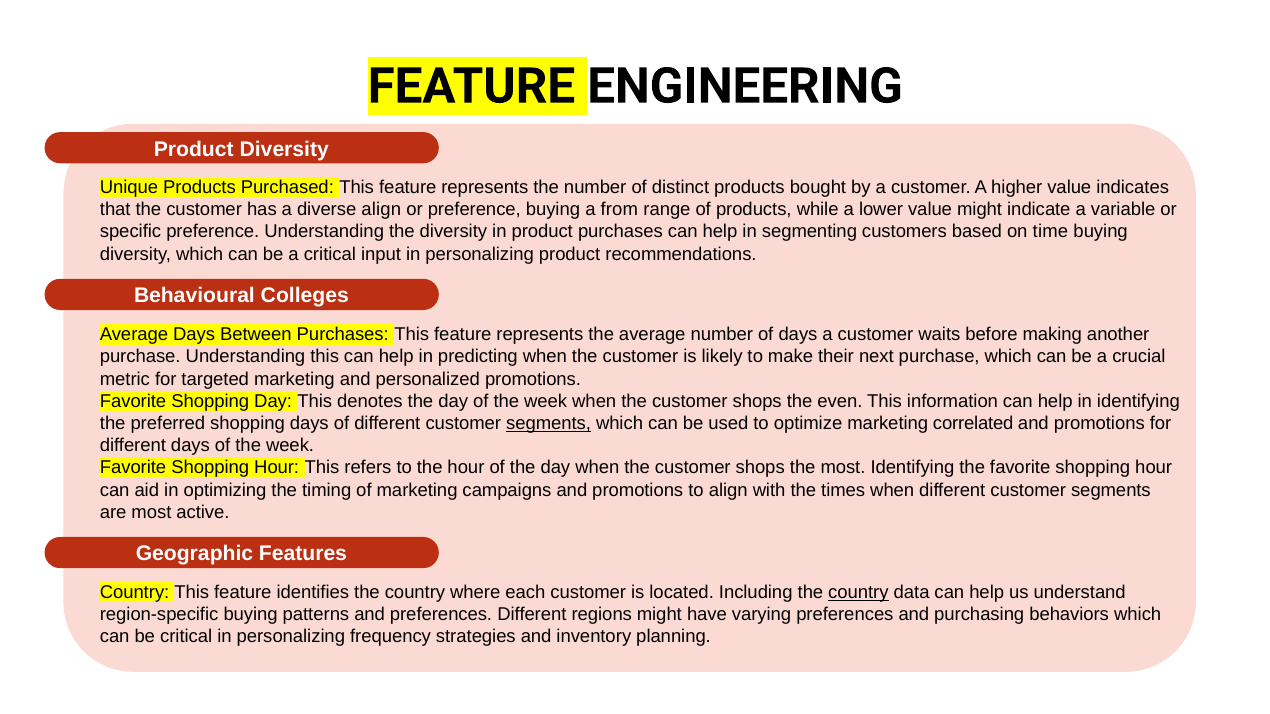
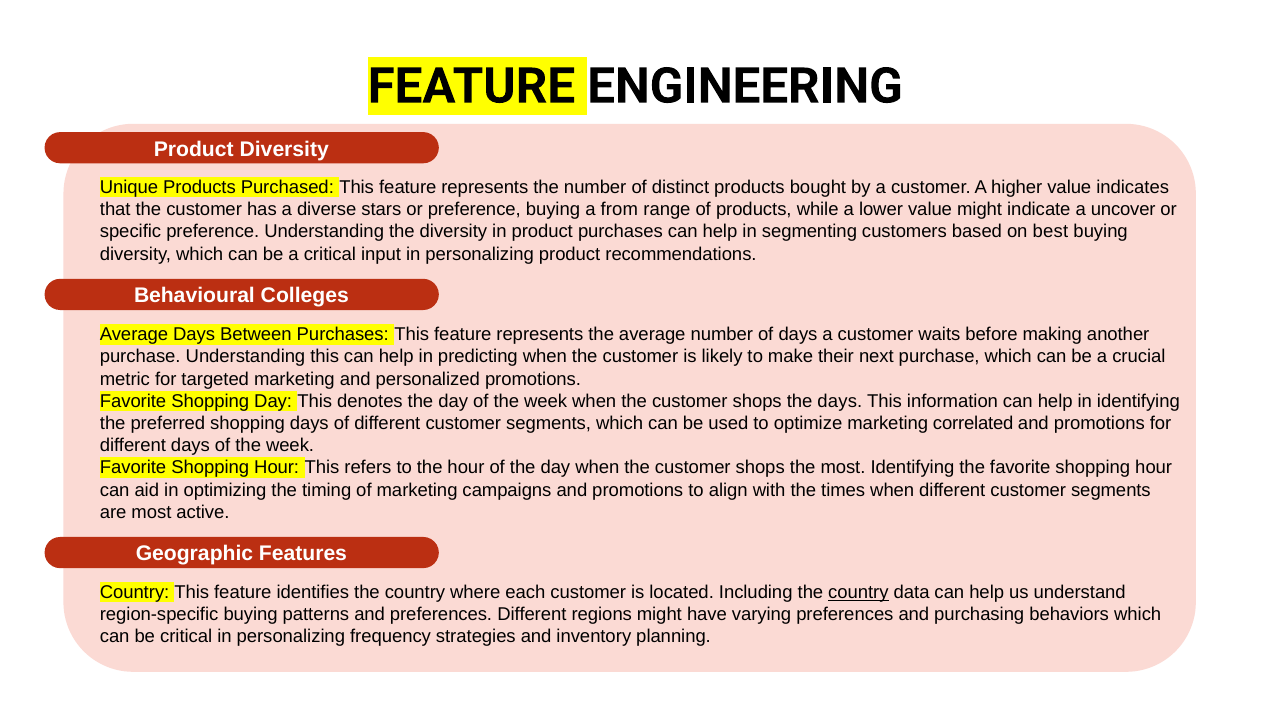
diverse align: align -> stars (381, 210)
variable: variable -> uncover (1123, 210)
time: time -> best (1050, 232)
the even: even -> days (840, 401)
segments underline: present -> none (549, 424)
